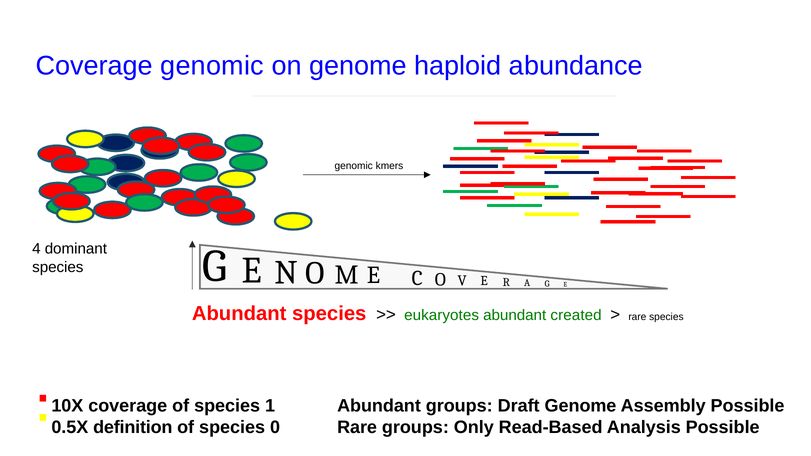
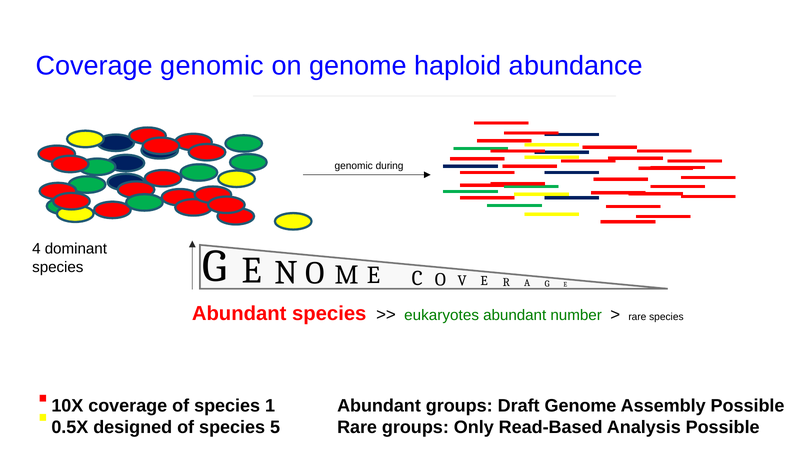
kmers: kmers -> during (390, 166)
created: created -> number (576, 315)
definition: definition -> designed (133, 427)
0: 0 -> 5 (275, 427)
